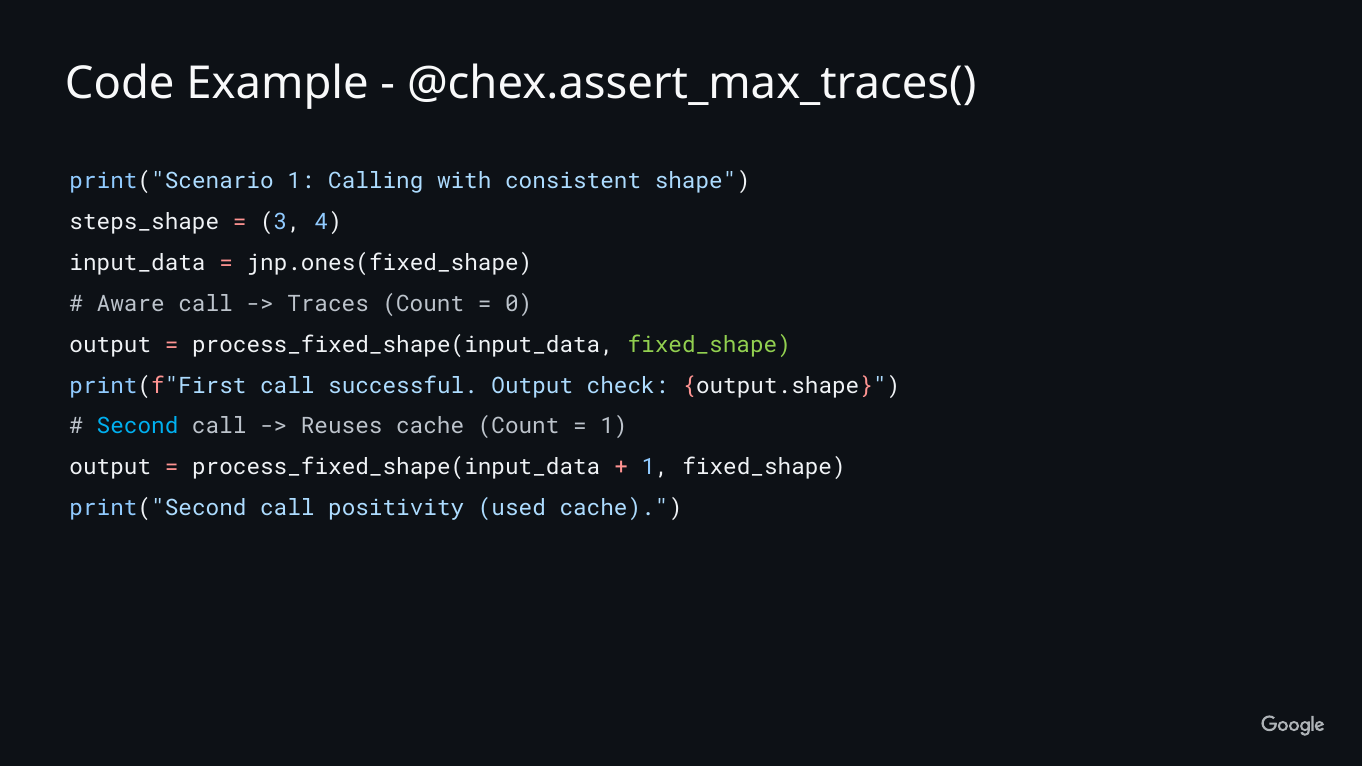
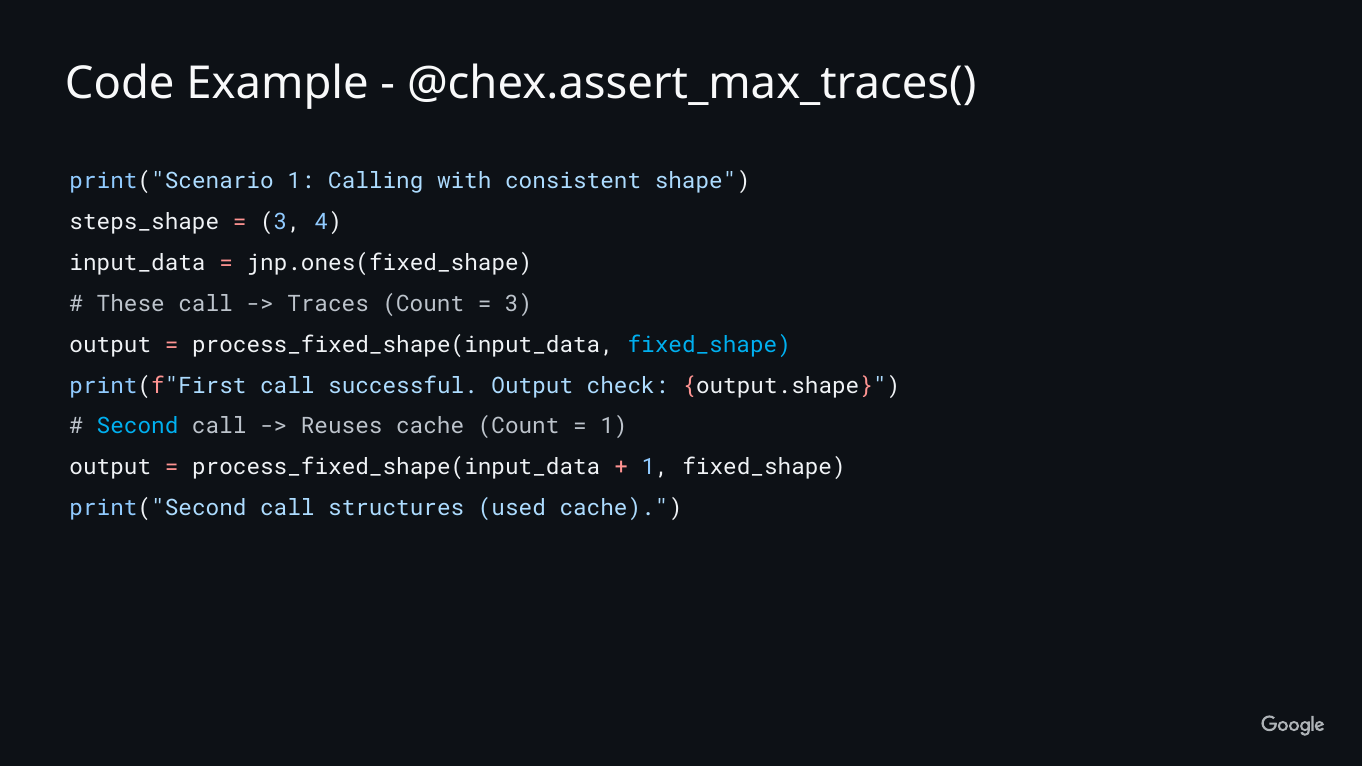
Aware: Aware -> These (131, 304)
0: 0 -> 3 (519, 304)
fixed_shape colour: light green -> light blue (709, 345)
positivity: positivity -> structures (396, 508)
